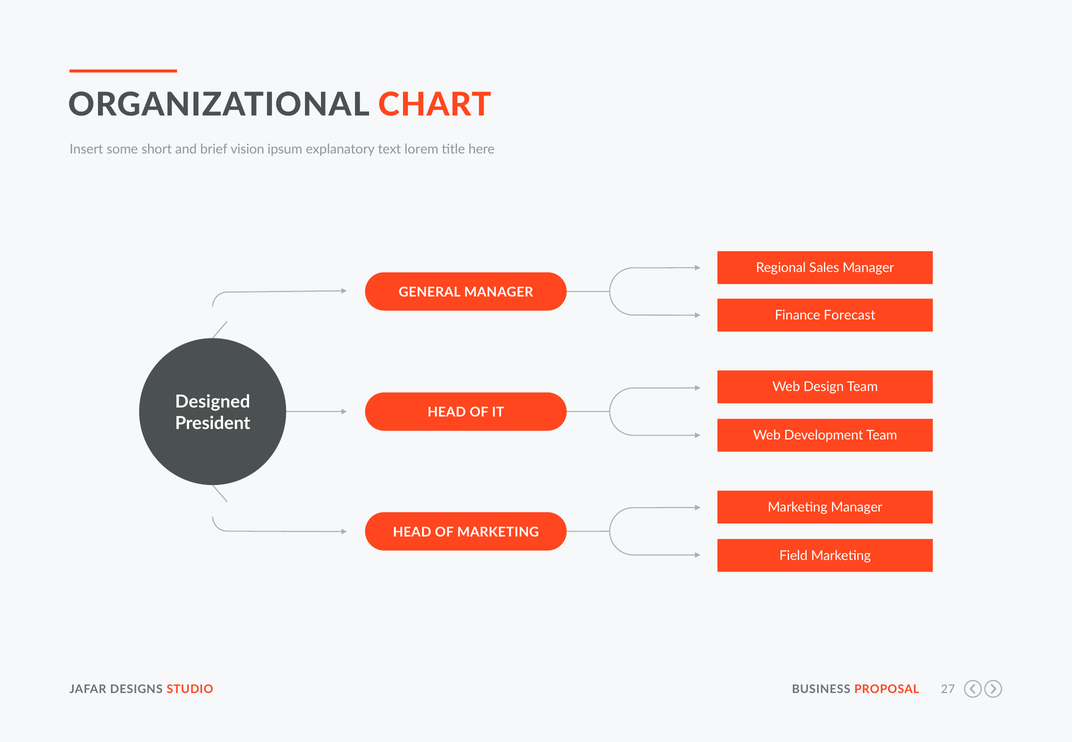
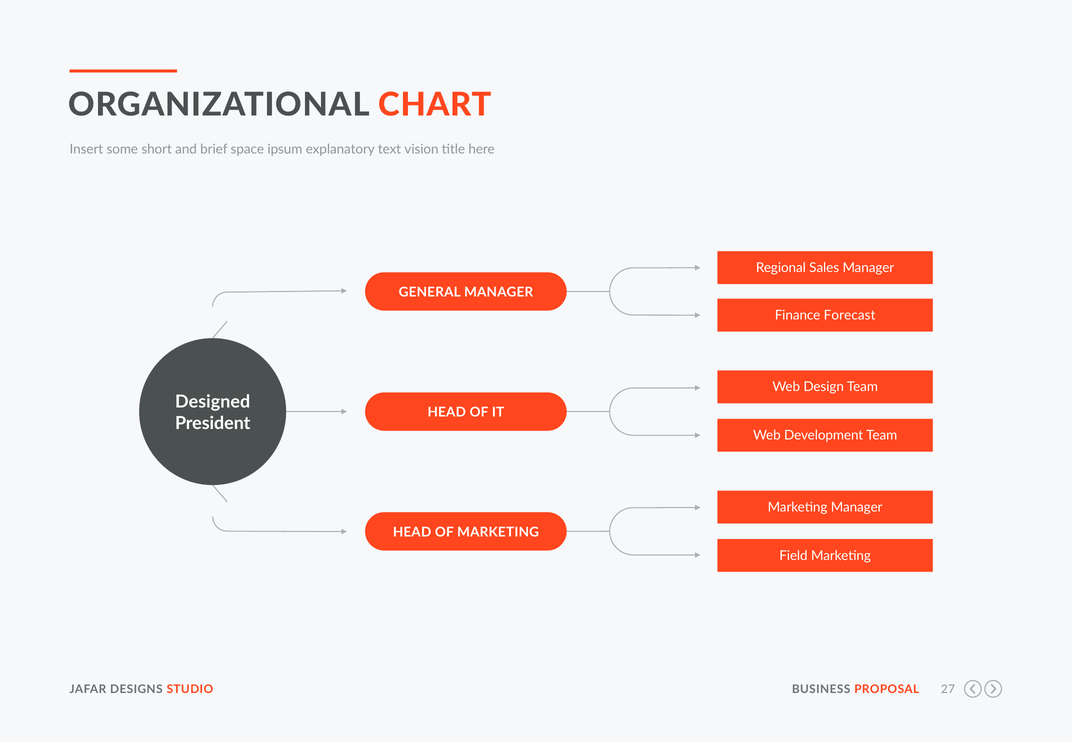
vision: vision -> space (247, 149)
lorem: lorem -> vision (422, 149)
